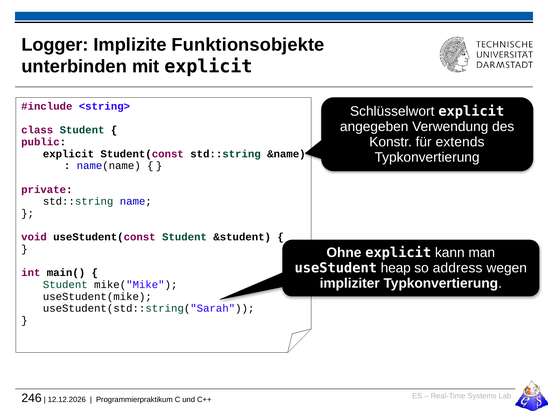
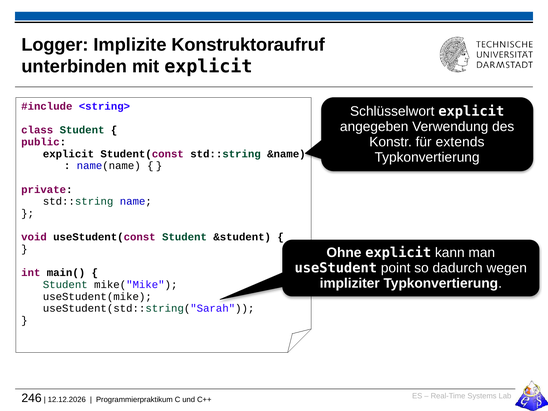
Funktionsobjekte: Funktionsobjekte -> Konstruktoraufruf (248, 45)
heap: heap -> point (396, 268)
address: address -> dadurch (458, 268)
